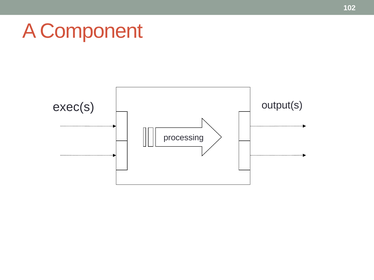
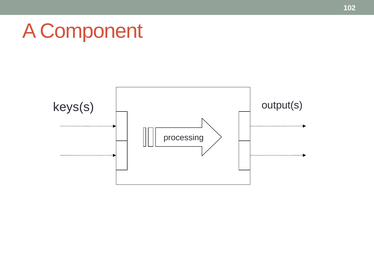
exec(s: exec(s -> keys(s (73, 107)
